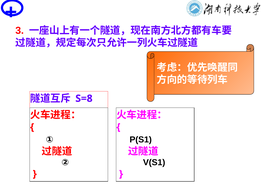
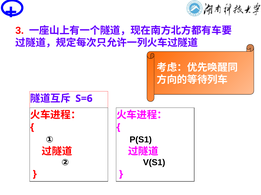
S=8: S=8 -> S=6 (84, 99)
